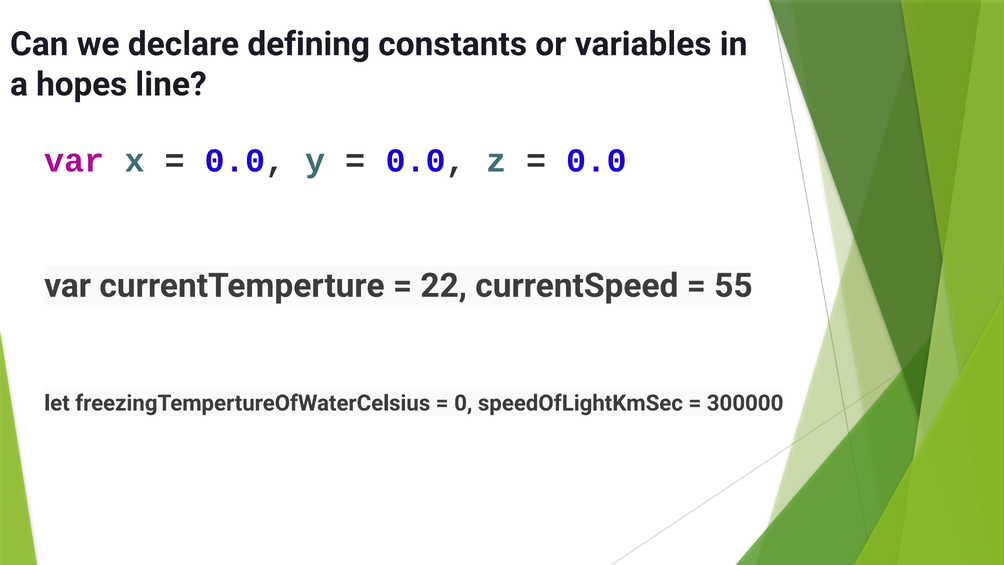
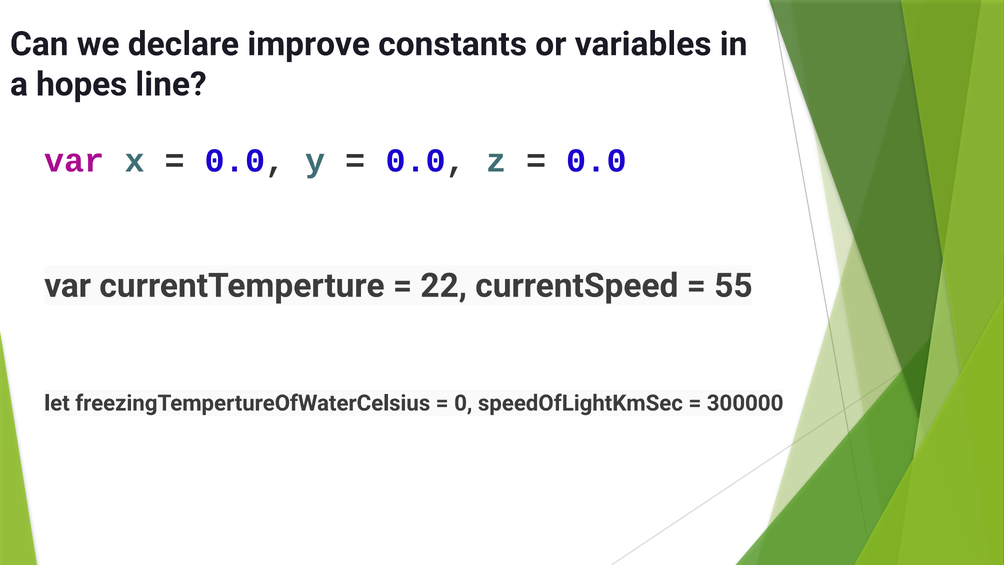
defining: defining -> improve (309, 44)
